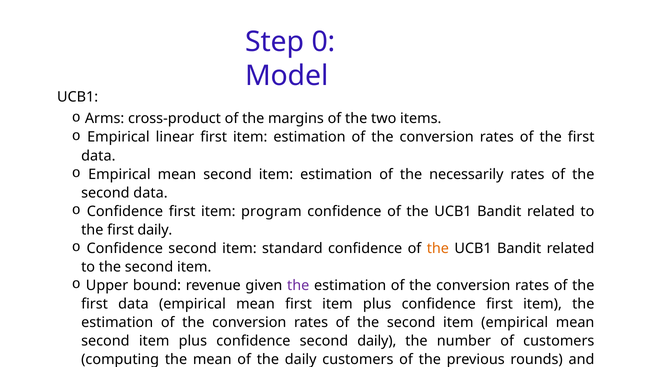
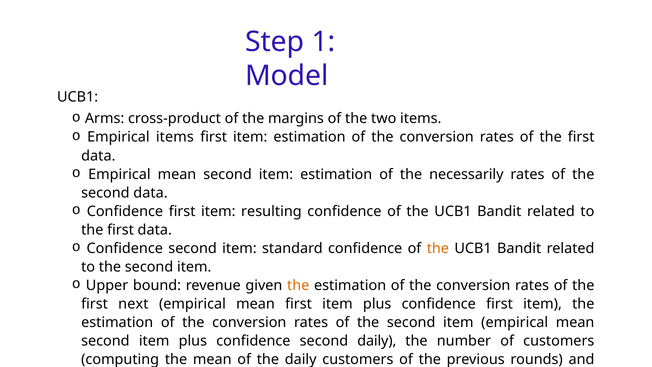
0: 0 -> 1 (324, 42)
Empirical linear: linear -> items (175, 137)
item program: program -> resulting (271, 211)
daily: daily -> data (155, 230)
the colour: purple -> orange (298, 285)
data: data -> next (133, 304)
